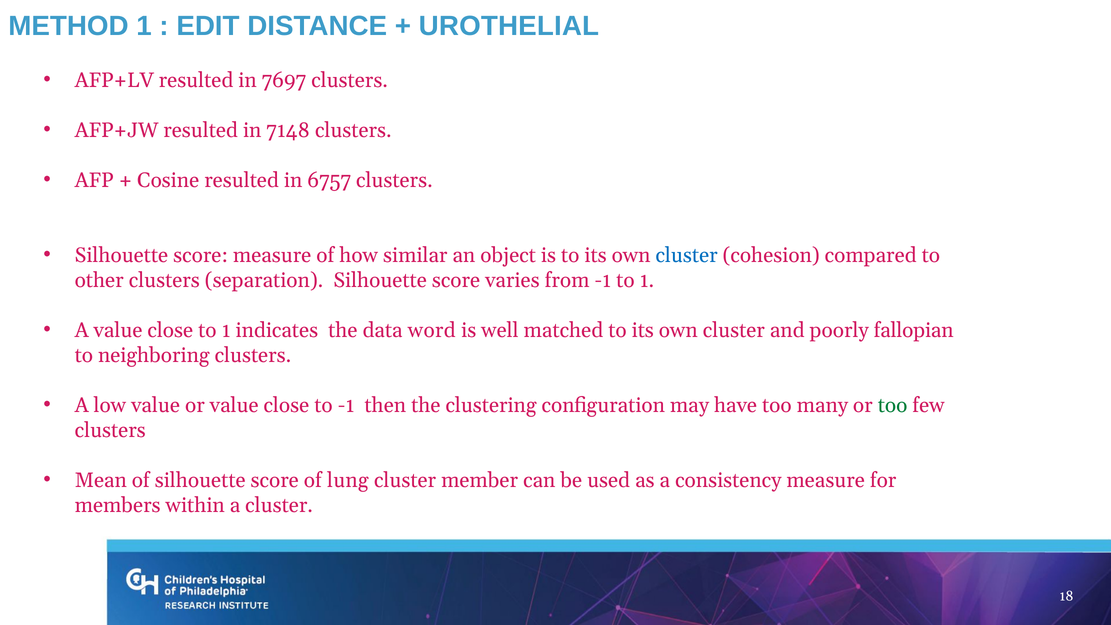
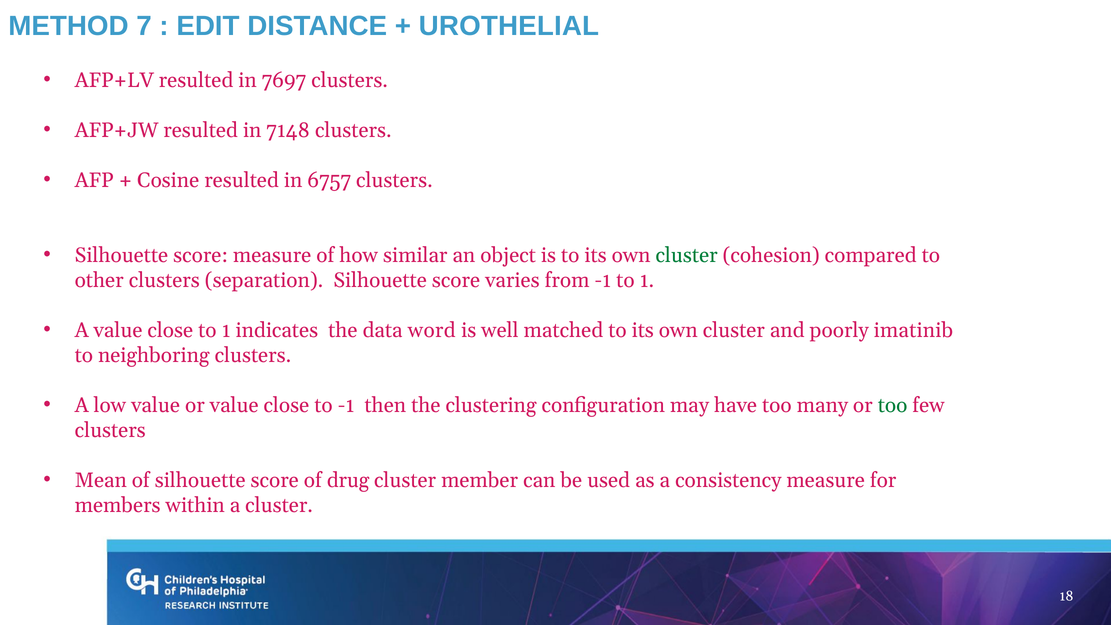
METHOD 1: 1 -> 7 (144, 26)
cluster colour: blue -> green (687, 255)
fallopian: fallopian -> imatinib (913, 330)
lung: lung -> drug (348, 480)
